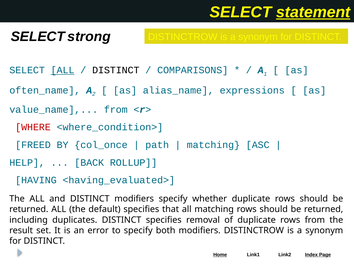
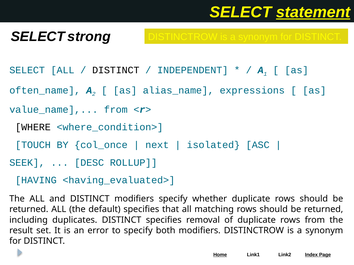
ALL underline: present -> none (63, 70)
COMPARISONS: COMPARISONS -> INDEPENDENT (193, 70)
WHERE colour: red -> black (33, 127)
FREED: FREED -> TOUCH (33, 145)
path: path -> next (157, 145)
matching: matching -> isolated (213, 145)
HELP: HELP -> SEEK (27, 163)
BACK: BACK -> DESC (89, 163)
